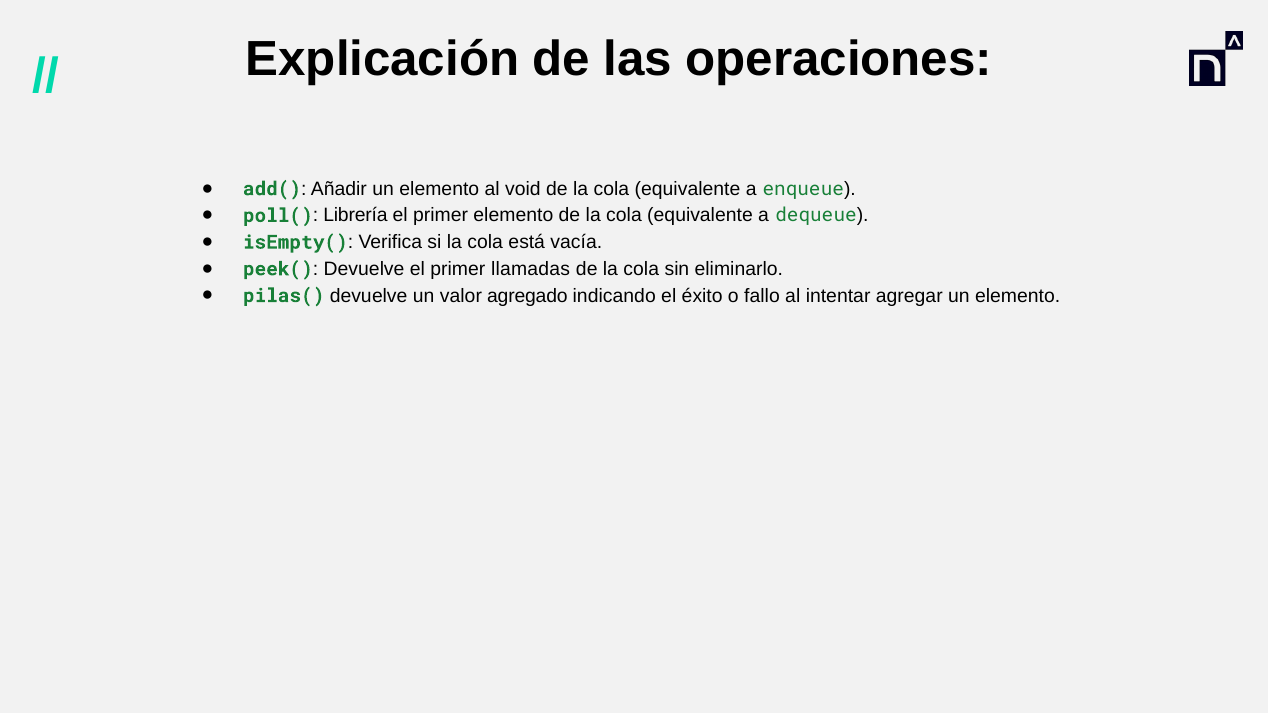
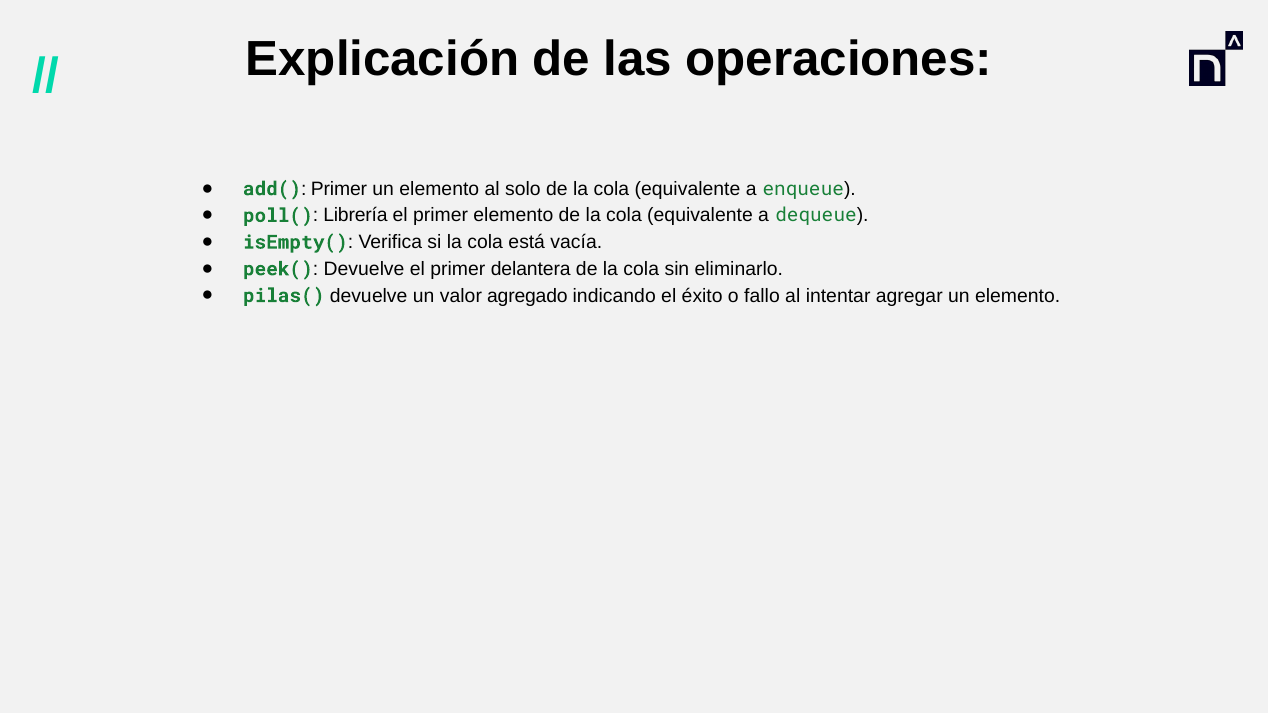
add( Añadir: Añadir -> Primer (339, 189)
void: void -> solo (523, 189)
llamadas: llamadas -> delantera (531, 269)
